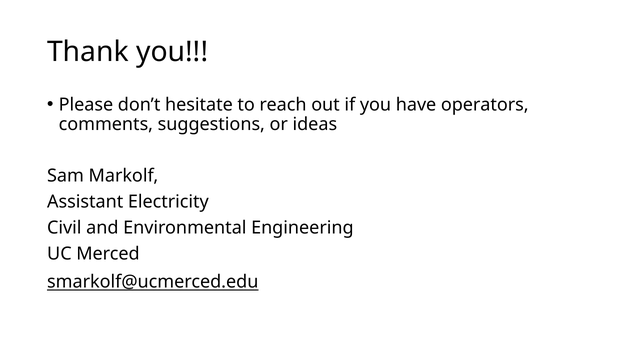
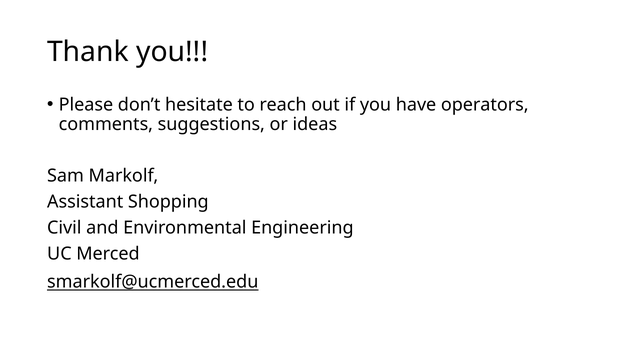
Electricity: Electricity -> Shopping (168, 202)
